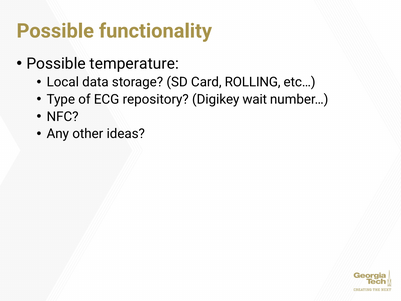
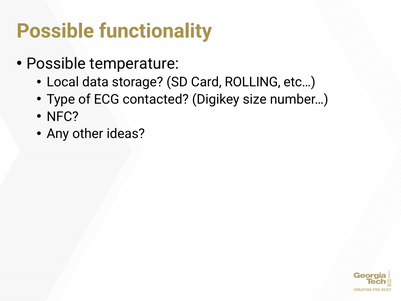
repository: repository -> contacted (156, 99)
wait: wait -> size (255, 99)
